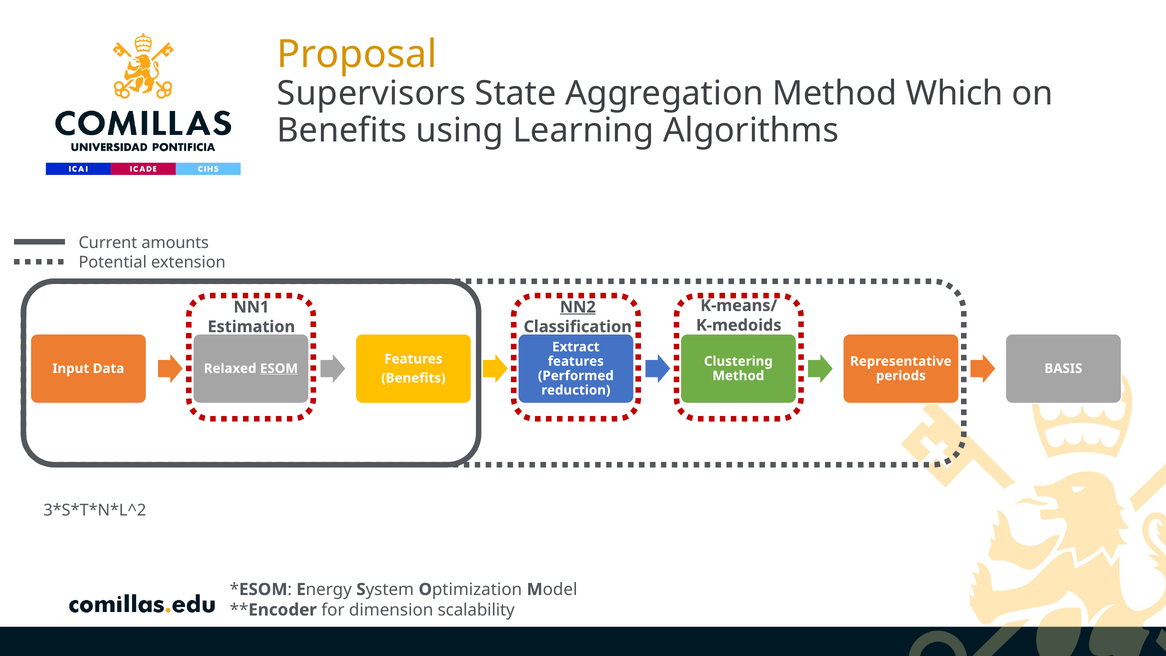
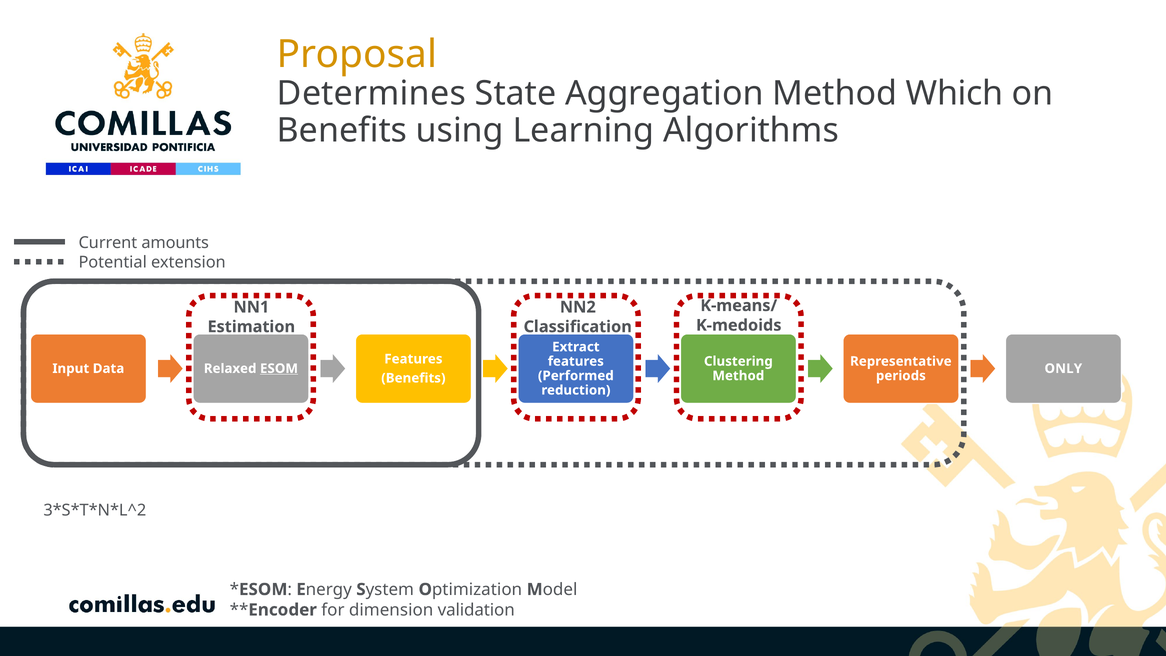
Supervisors: Supervisors -> Determines (371, 94)
NN2 underline: present -> none (578, 307)
BASIS: BASIS -> ONLY (1063, 368)
scalability: scalability -> validation (476, 610)
